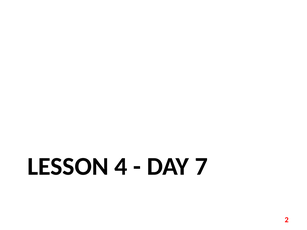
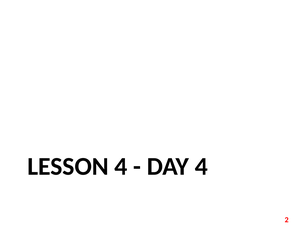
DAY 7: 7 -> 4 (201, 167)
